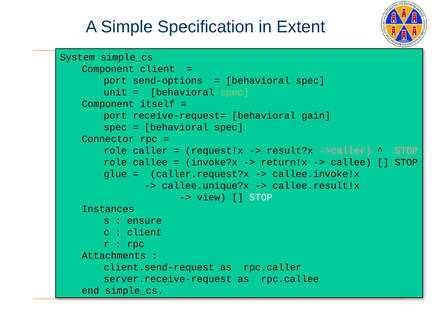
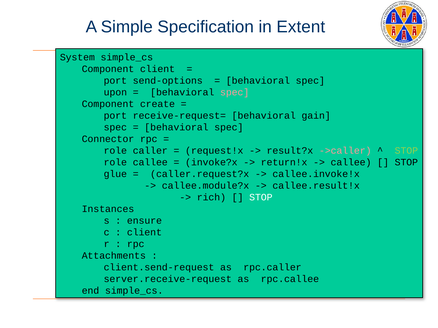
unit: unit -> upon (115, 92)
spec colour: light green -> pink (235, 92)
itself: itself -> create (157, 104)
STOP colour: pink -> light green (406, 151)
callee.unique?x: callee.unique?x -> callee.module?x (206, 186)
view: view -> rich (211, 198)
